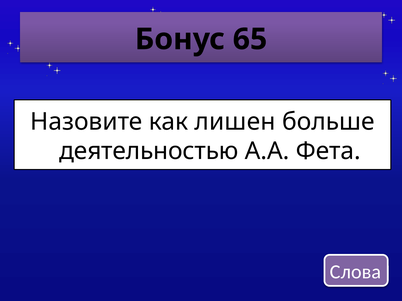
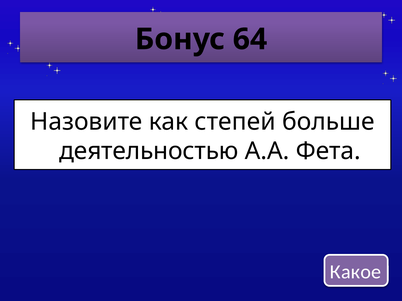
65: 65 -> 64 (250, 39)
лишен: лишен -> степей (235, 122)
Слова: Слова -> Какое (356, 272)
